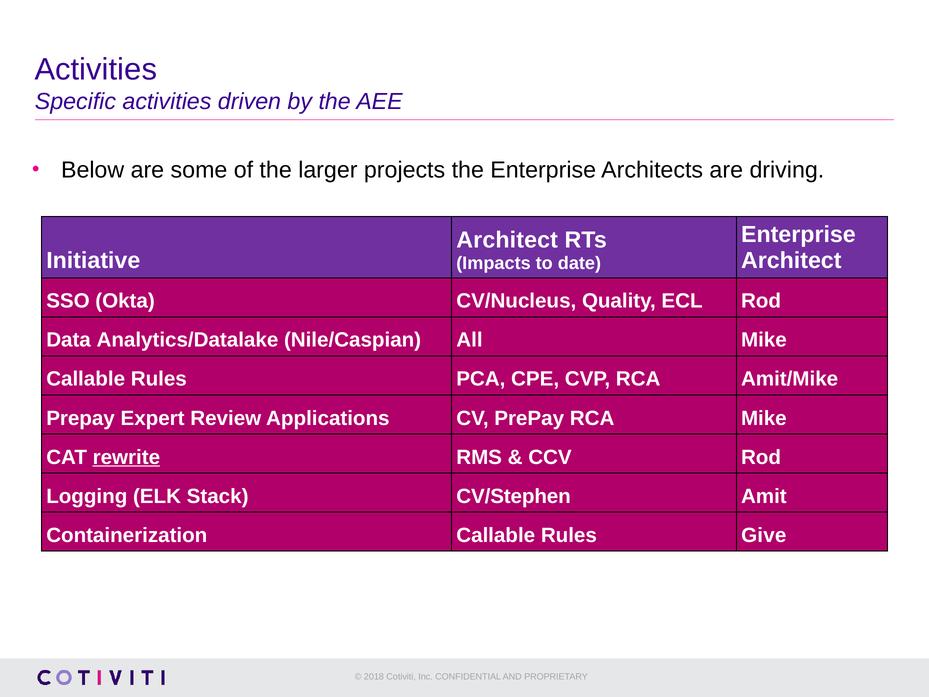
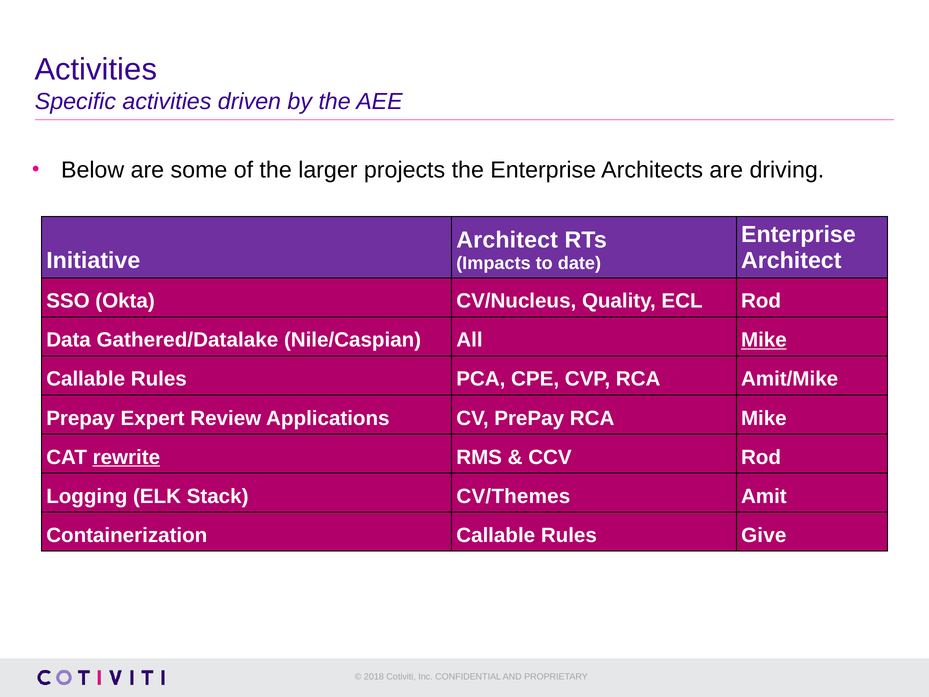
Analytics/Datalake: Analytics/Datalake -> Gathered/Datalake (187, 340)
Mike underline: none -> present (764, 340)
CV/Stephen: CV/Stephen -> CV/Themes (513, 496)
